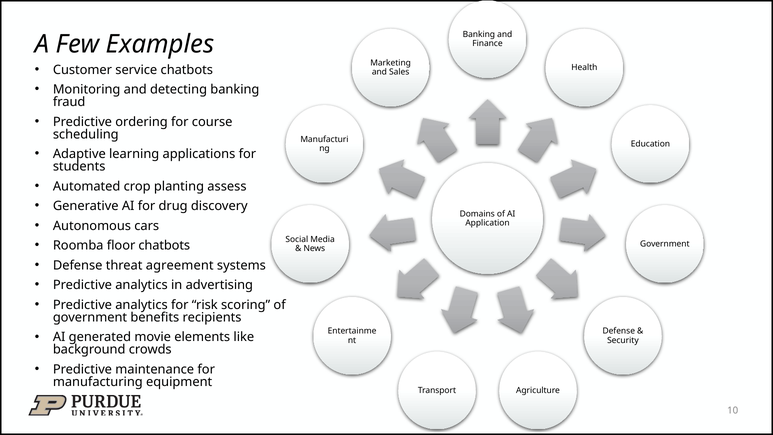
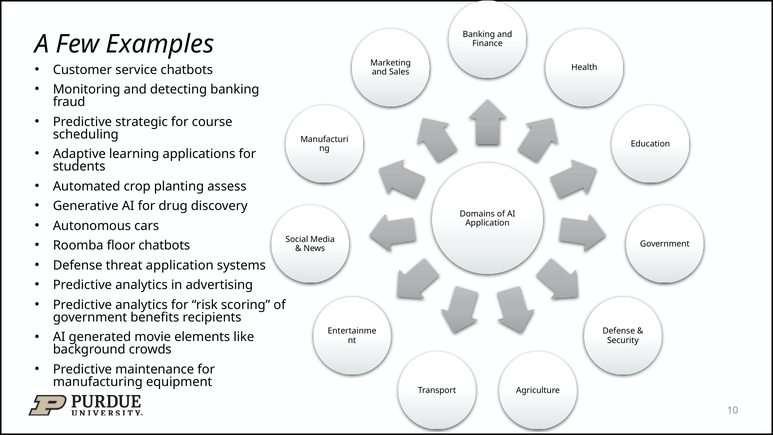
ordering: ordering -> strategic (142, 122)
threat agreement: agreement -> application (180, 265)
